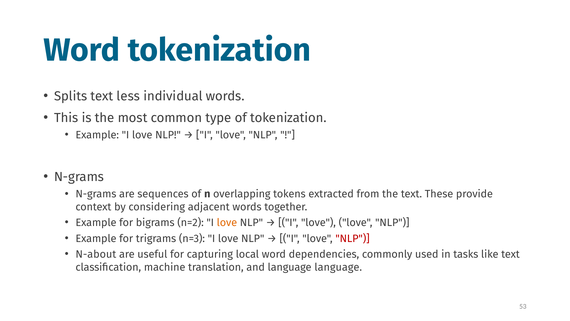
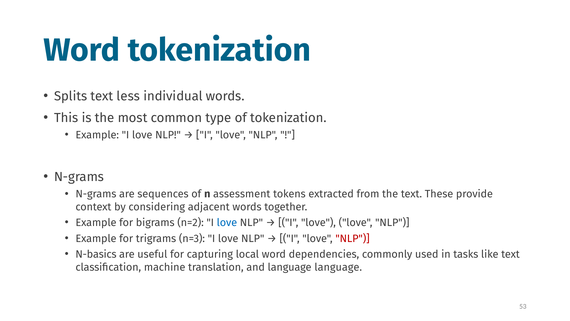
overlapping: overlapping -> assessment (242, 194)
love colour: orange -> blue (227, 222)
N-about: N-about -> N-basics (96, 254)
